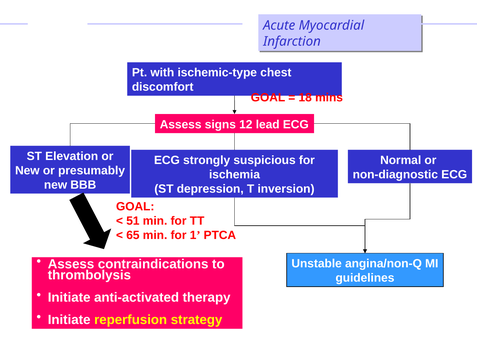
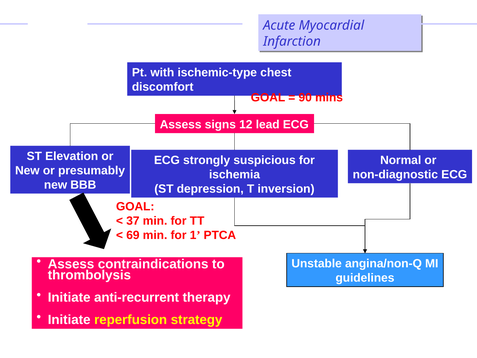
18: 18 -> 90 (305, 98)
51: 51 -> 37 (133, 221)
65: 65 -> 69 (133, 235)
anti-activated: anti-activated -> anti-recurrent (137, 297)
